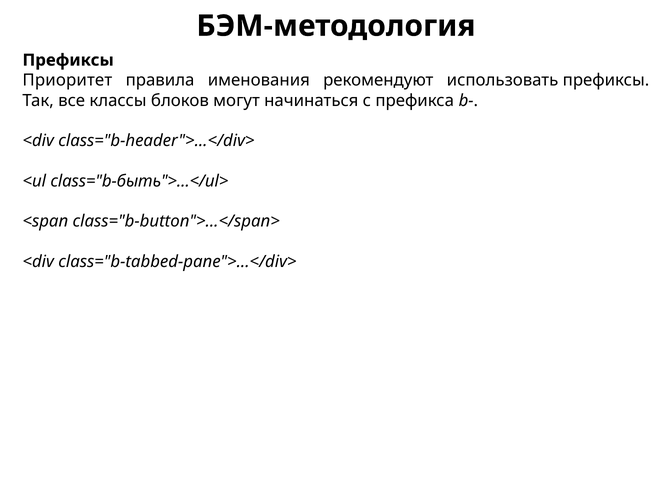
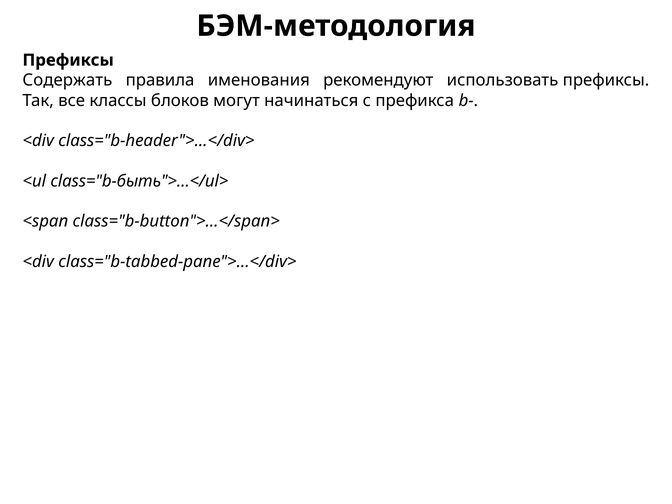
Приоритет: Приоритет -> Содержать (67, 80)
